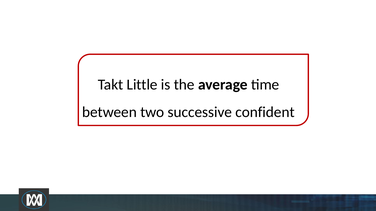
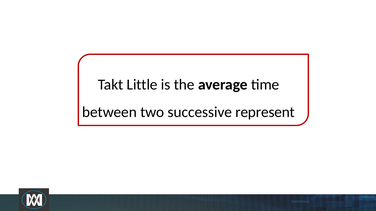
confident: confident -> represent (265, 112)
